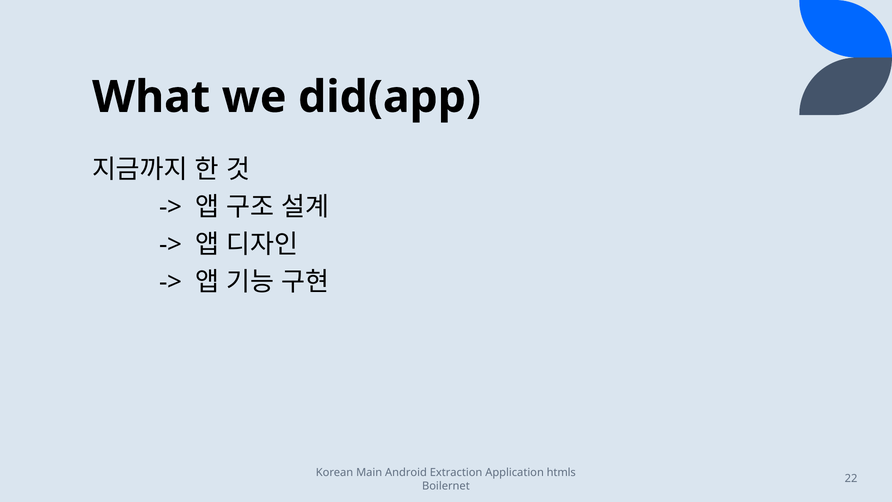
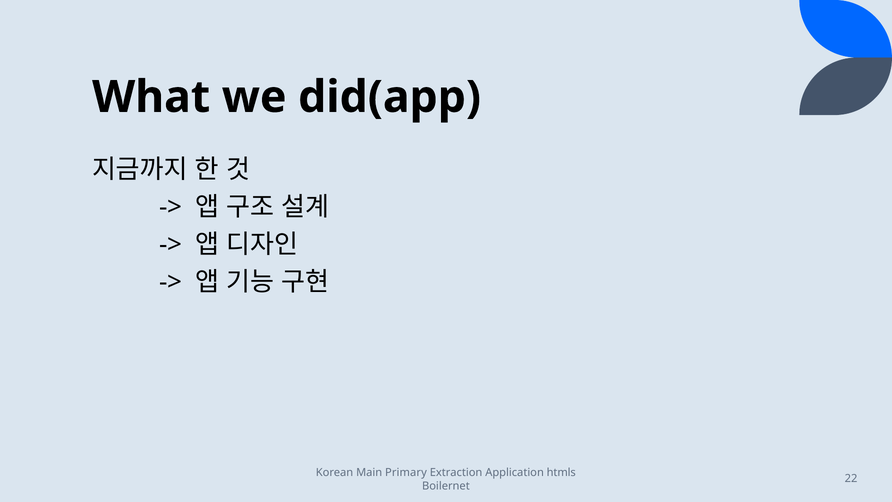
Android: Android -> Primary (406, 472)
